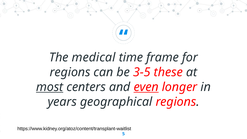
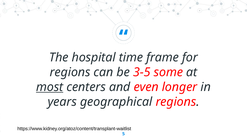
medical: medical -> hospital (94, 57)
these: these -> some (168, 72)
even underline: present -> none (146, 87)
